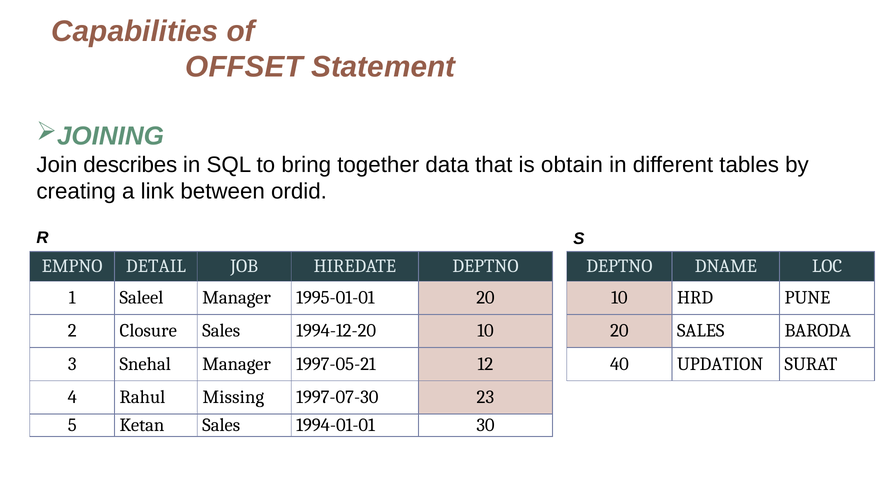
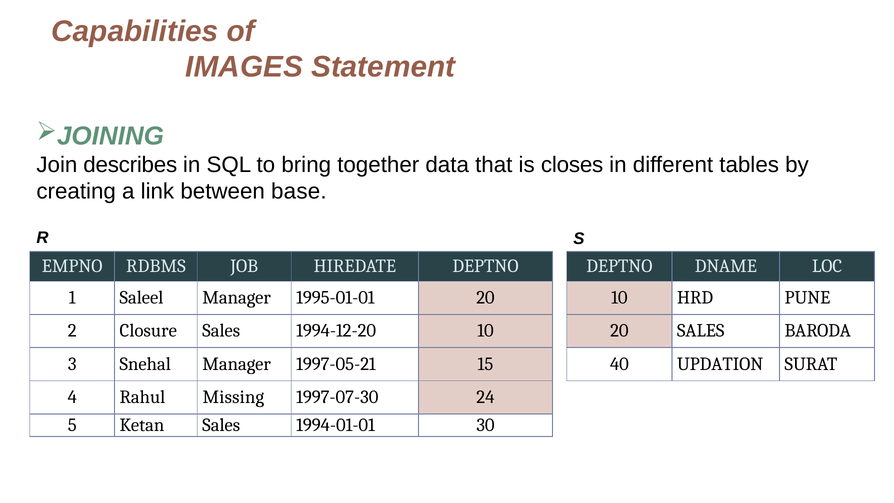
OFFSET: OFFSET -> IMAGES (244, 67)
obtain: obtain -> closes (572, 165)
ordid: ordid -> base (299, 191)
DETAIL: DETAIL -> RDBMS (156, 266)
12: 12 -> 15 (485, 364)
23: 23 -> 24 (485, 397)
